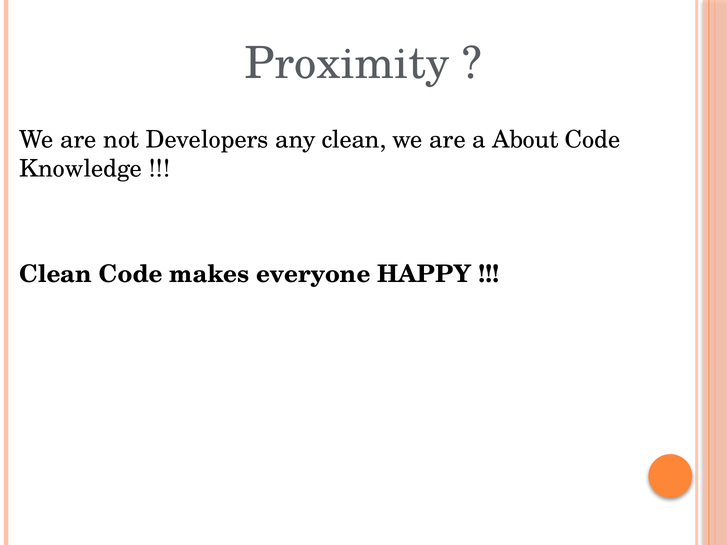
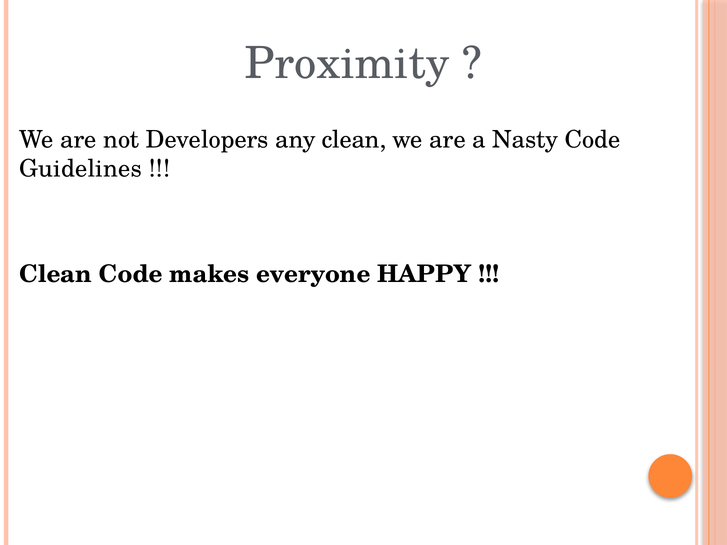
About: About -> Nasty (525, 140)
Knowledge: Knowledge -> Guidelines (81, 169)
